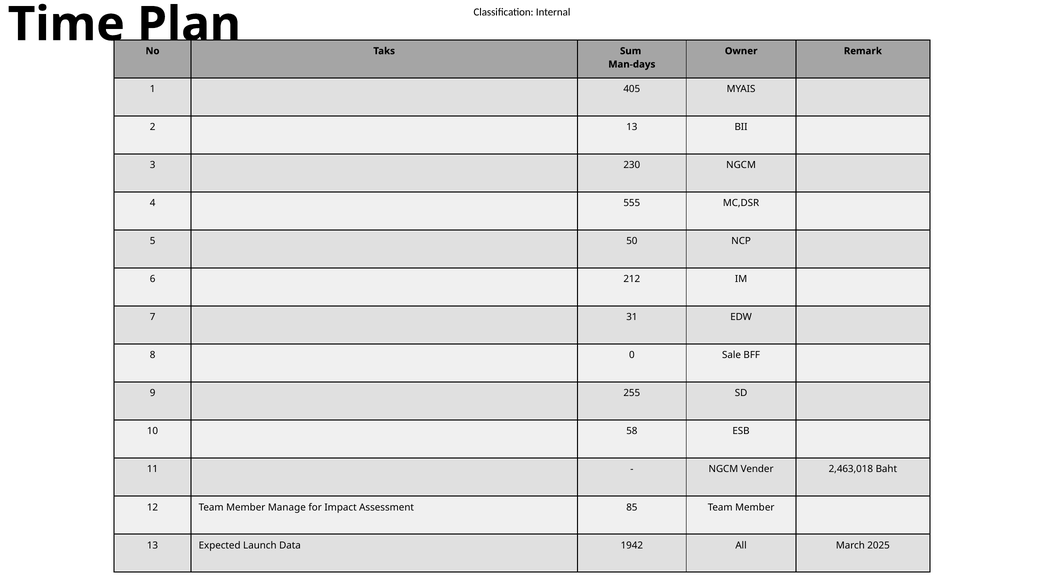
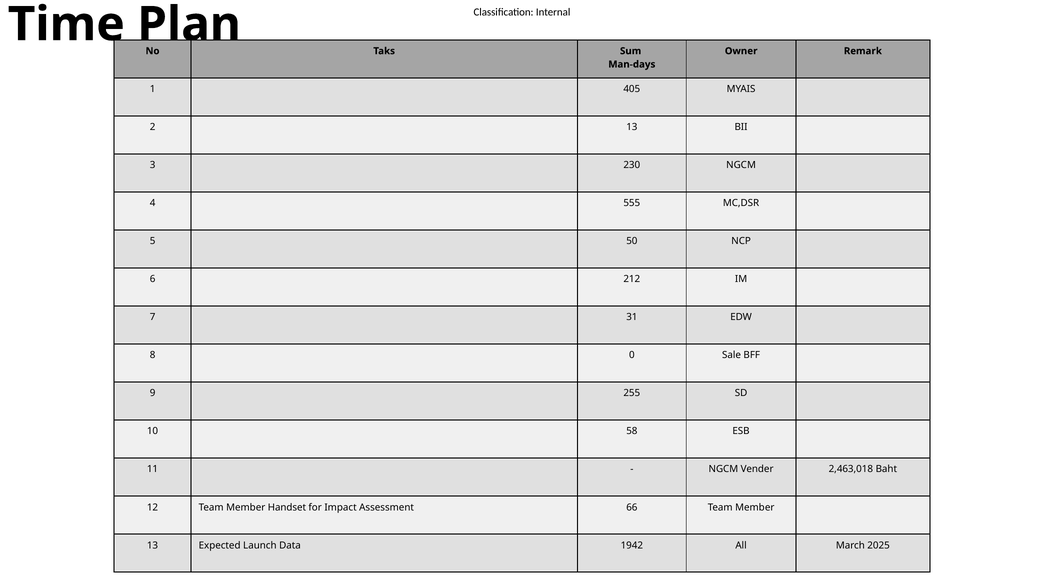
Manage: Manage -> Handset (287, 507)
85: 85 -> 66 (632, 507)
